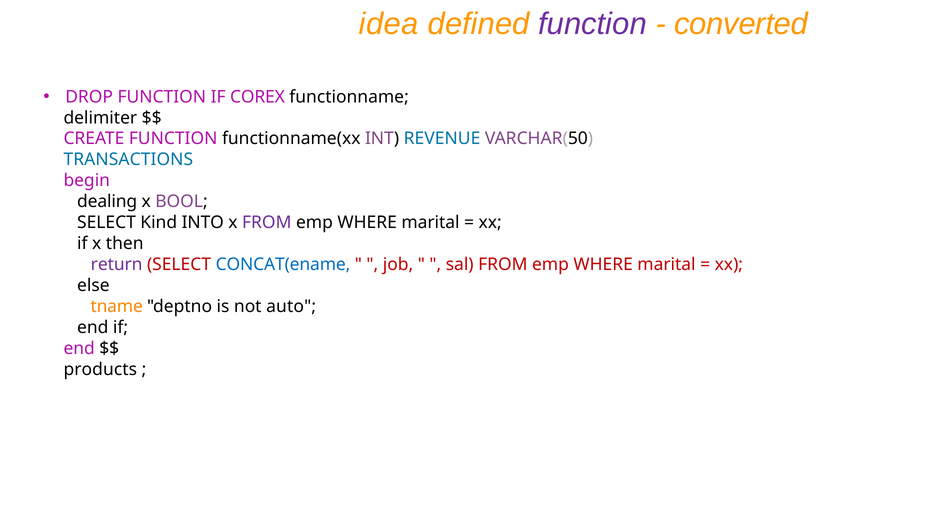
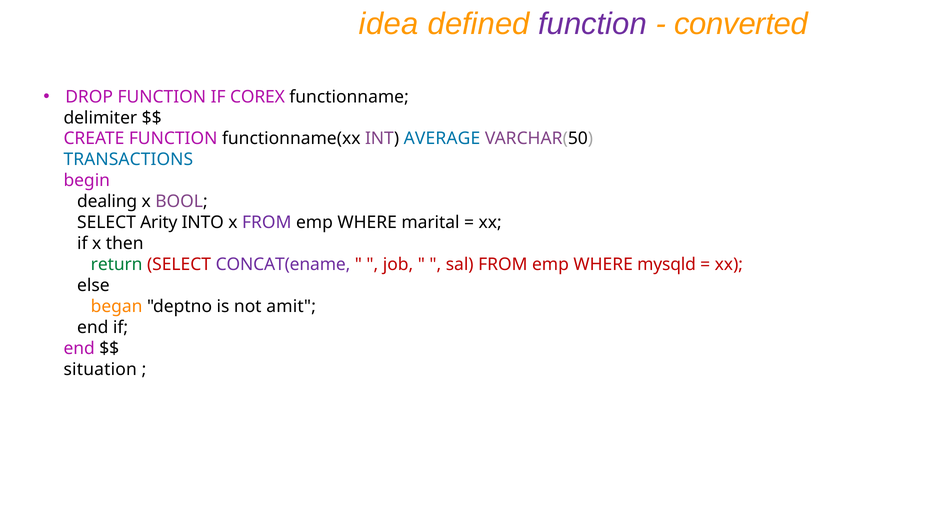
REVENUE: REVENUE -> AVERAGE (442, 139)
Kind: Kind -> Arity (159, 222)
return colour: purple -> green (117, 264)
CONCAT(ename colour: blue -> purple (283, 264)
marital: marital -> mysqld (667, 264)
tname: tname -> began (117, 306)
auto: auto -> amit (291, 306)
products: products -> situation (100, 369)
